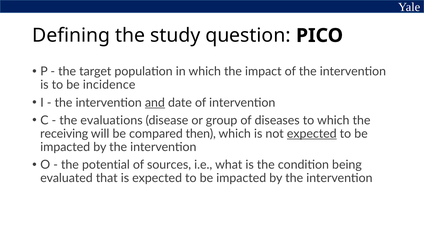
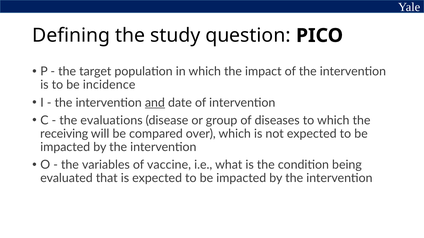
then: then -> over (201, 134)
expected underline: present -> none (312, 134)
potential: potential -> variables (106, 165)
sources: sources -> vaccine (169, 165)
